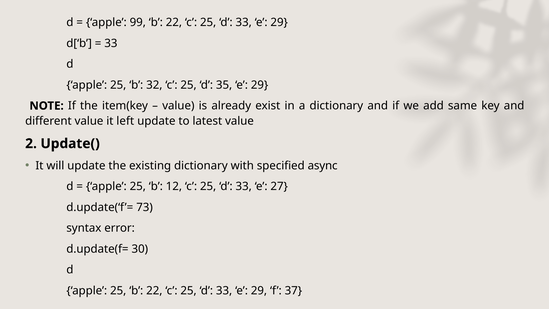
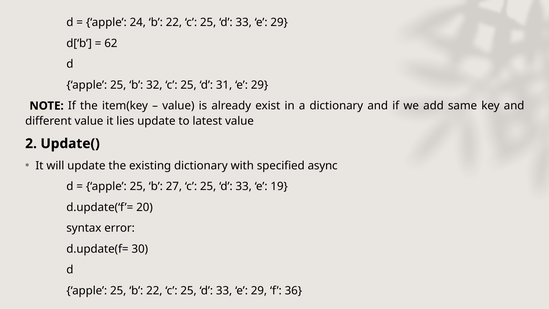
99: 99 -> 24 (138, 22)
33: 33 -> 62 (111, 43)
35: 35 -> 31 (224, 85)
left: left -> lies (125, 121)
12: 12 -> 27 (174, 186)
27: 27 -> 19 (279, 186)
73: 73 -> 20 (145, 207)
37: 37 -> 36 (293, 291)
